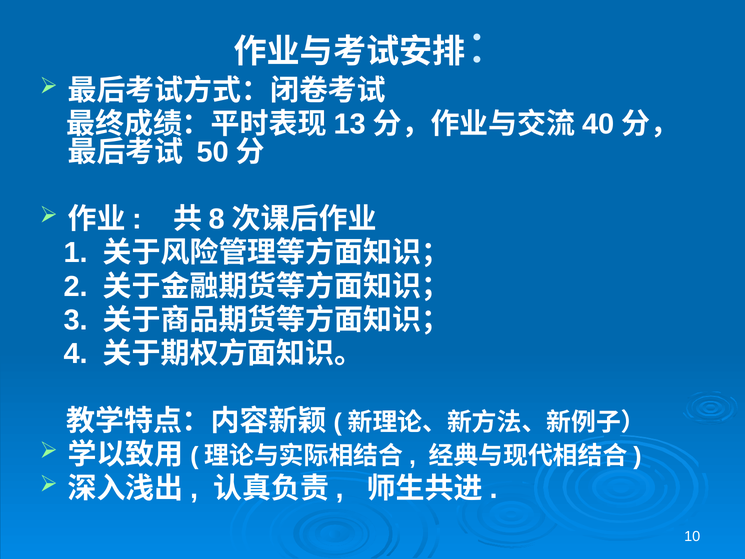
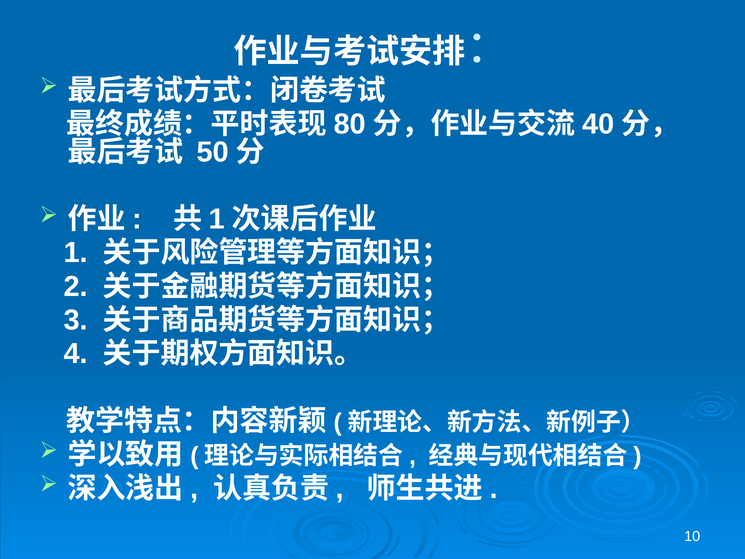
13: 13 -> 80 (350, 124)
8: 8 -> 1 (217, 219)
